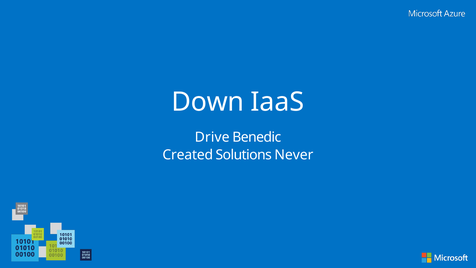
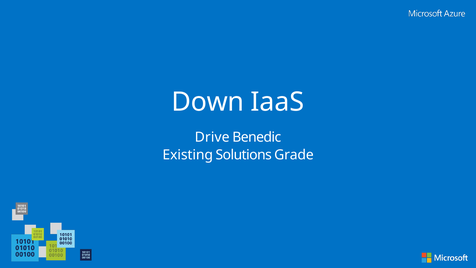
Created: Created -> Existing (188, 155)
Never: Never -> Grade (294, 155)
